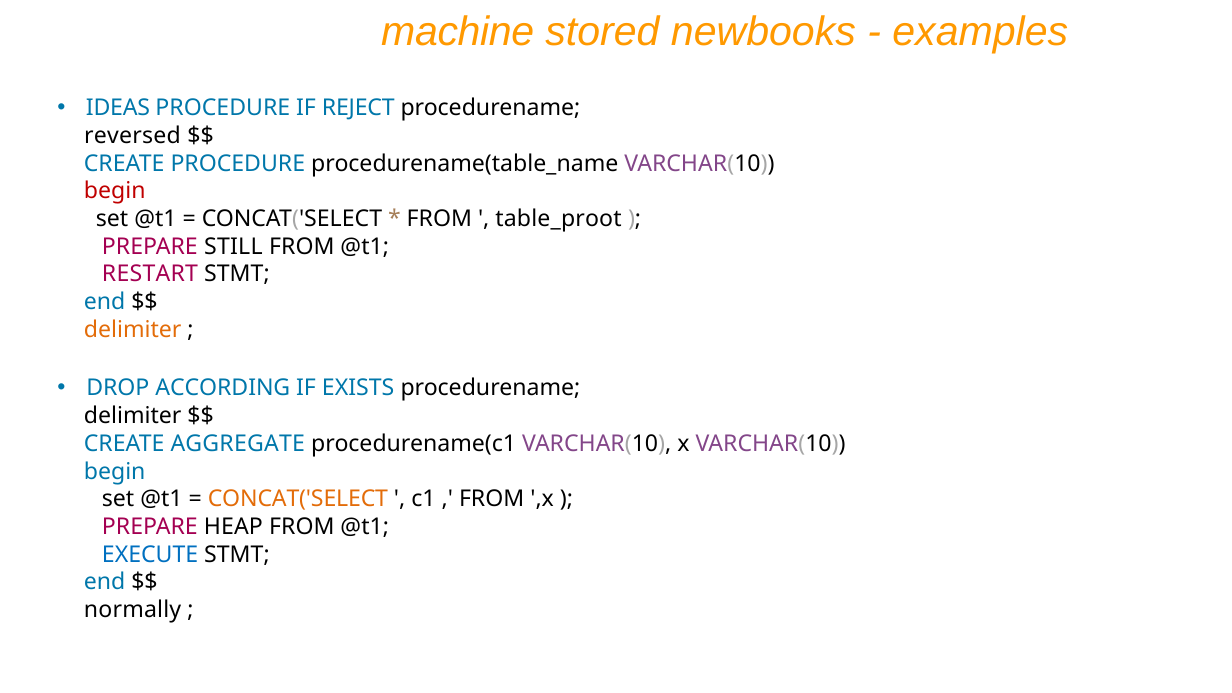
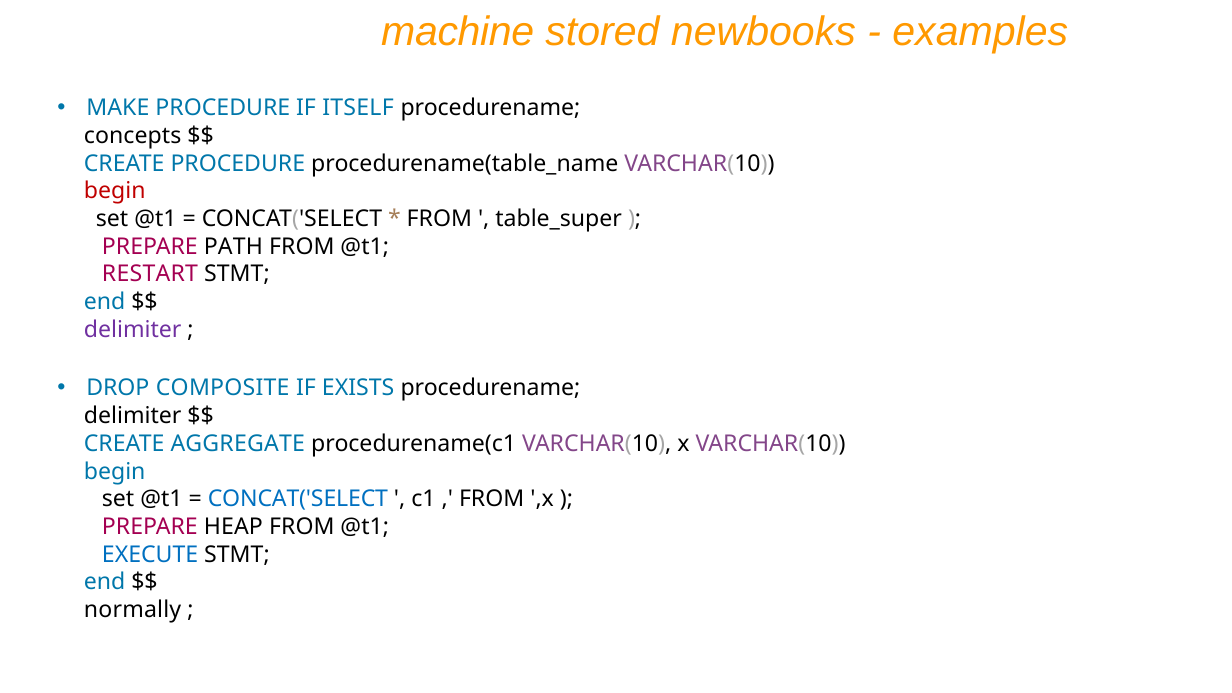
IDEAS: IDEAS -> MAKE (118, 108)
REJECT: REJECT -> ITSELF (358, 108)
reversed: reversed -> concepts (133, 136)
table_proot: table_proot -> table_super (559, 219)
STILL: STILL -> PATH (233, 247)
delimiter colour: orange -> purple (133, 330)
ACCORDING: ACCORDING -> COMPOSITE (223, 388)
CONCAT('SELECT colour: orange -> blue (298, 499)
